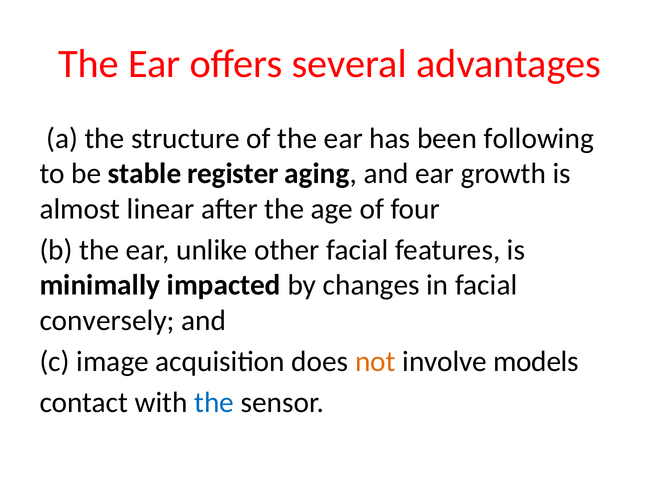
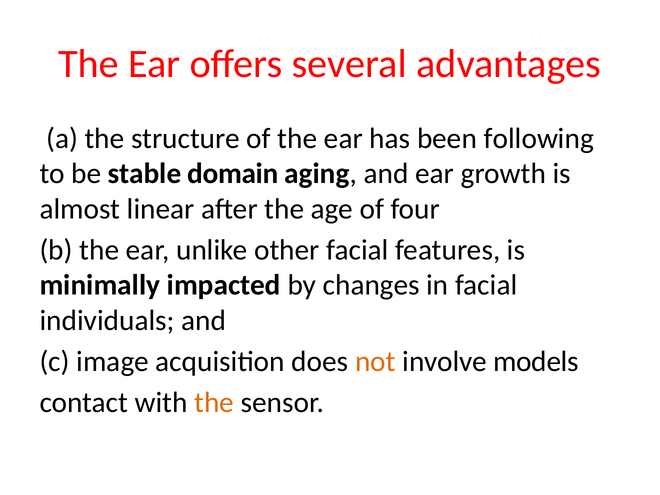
register: register -> domain (233, 174)
conversely: conversely -> individuals (107, 321)
the colour: blue -> orange (214, 403)
